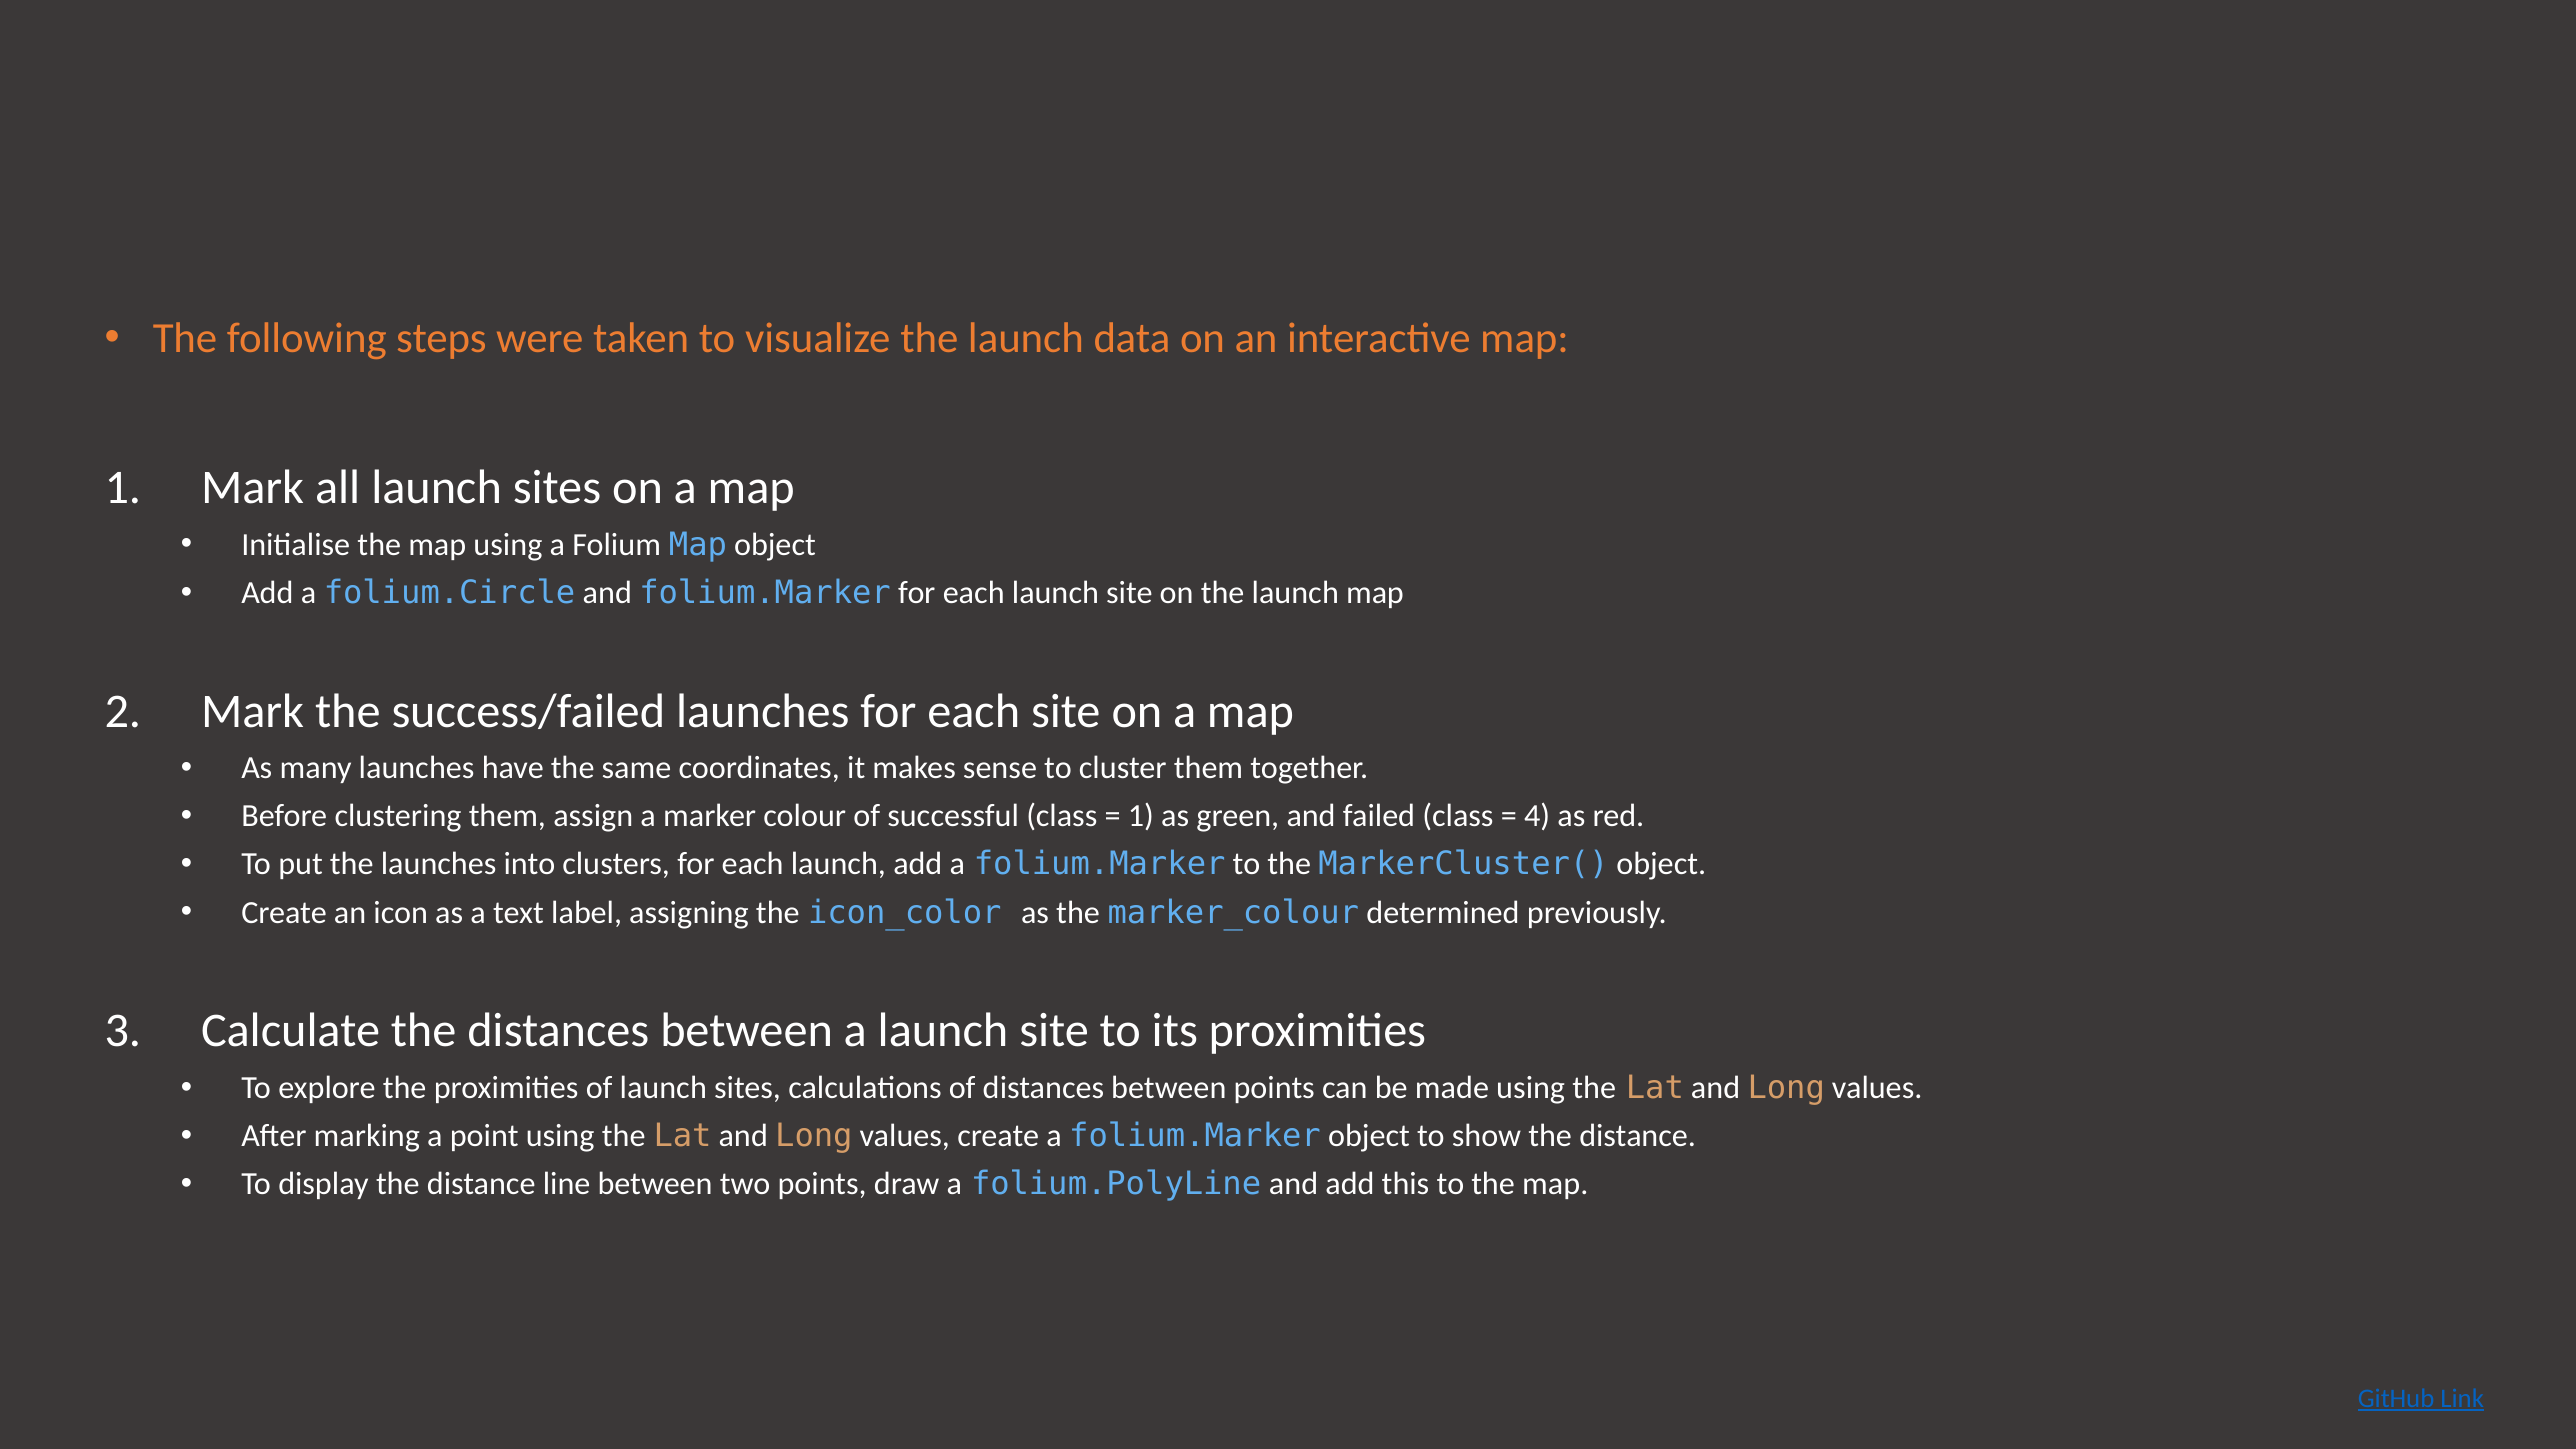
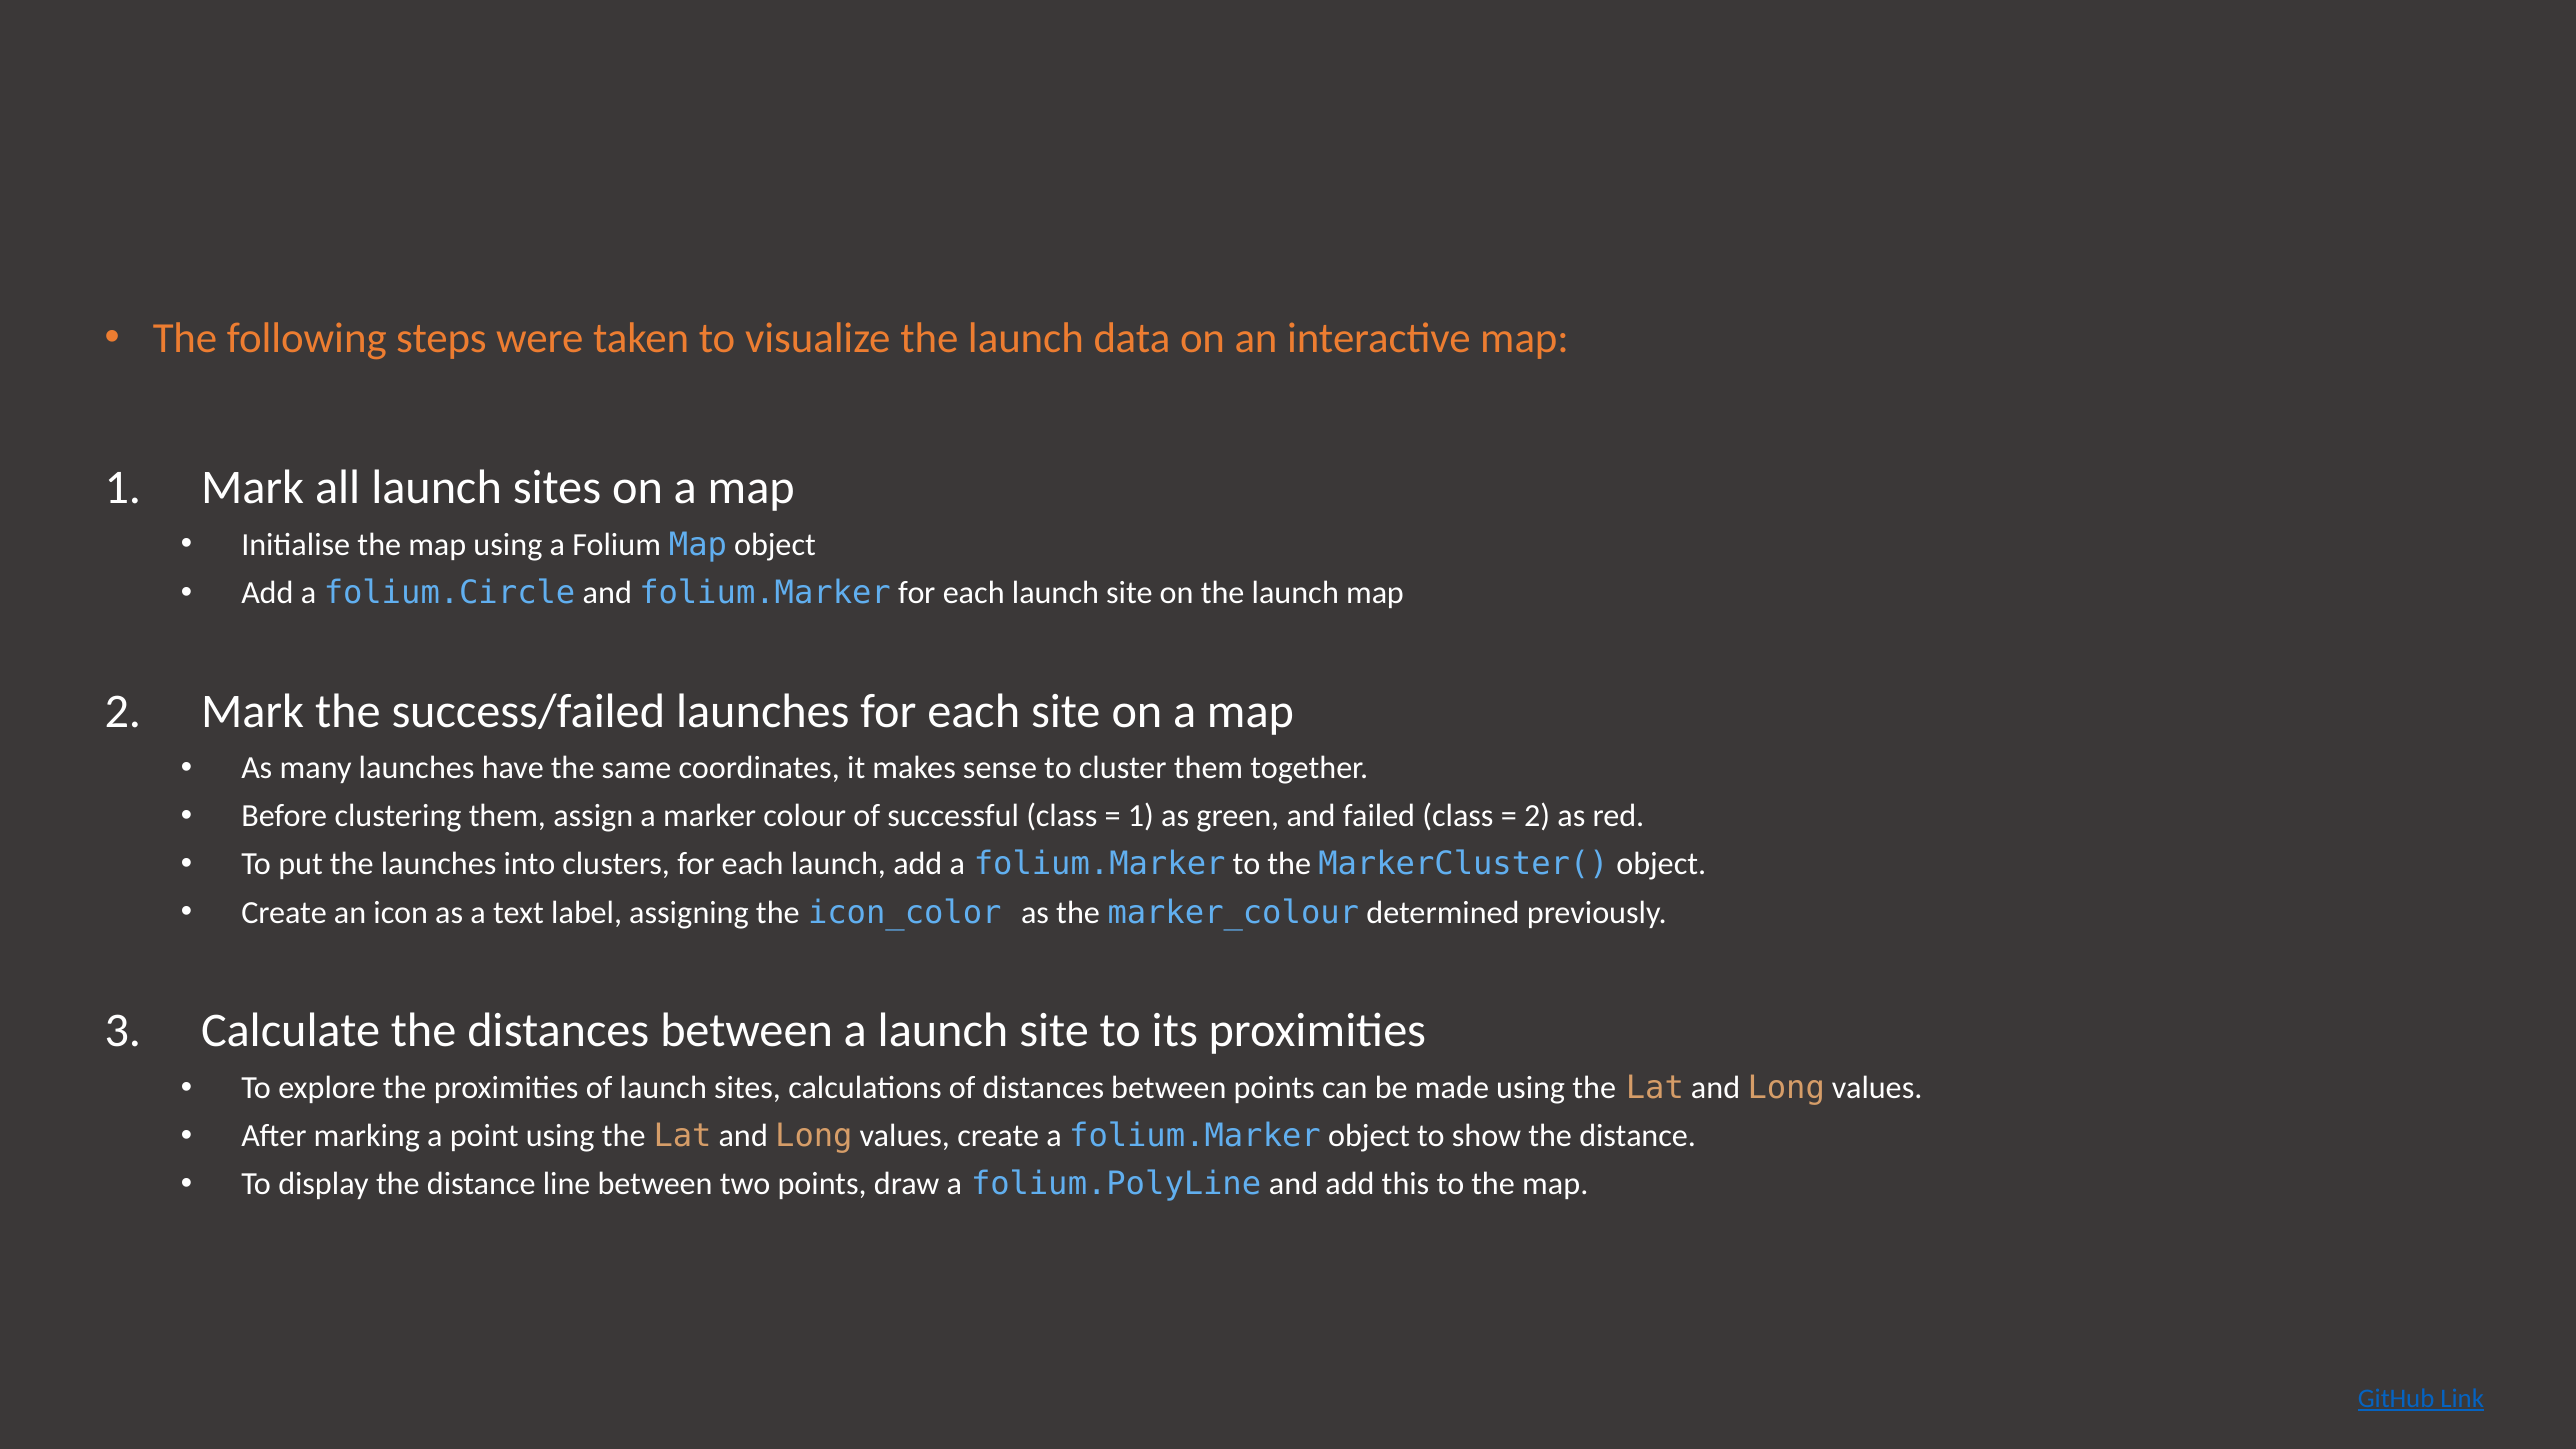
4: 4 -> 2 (1537, 816)
